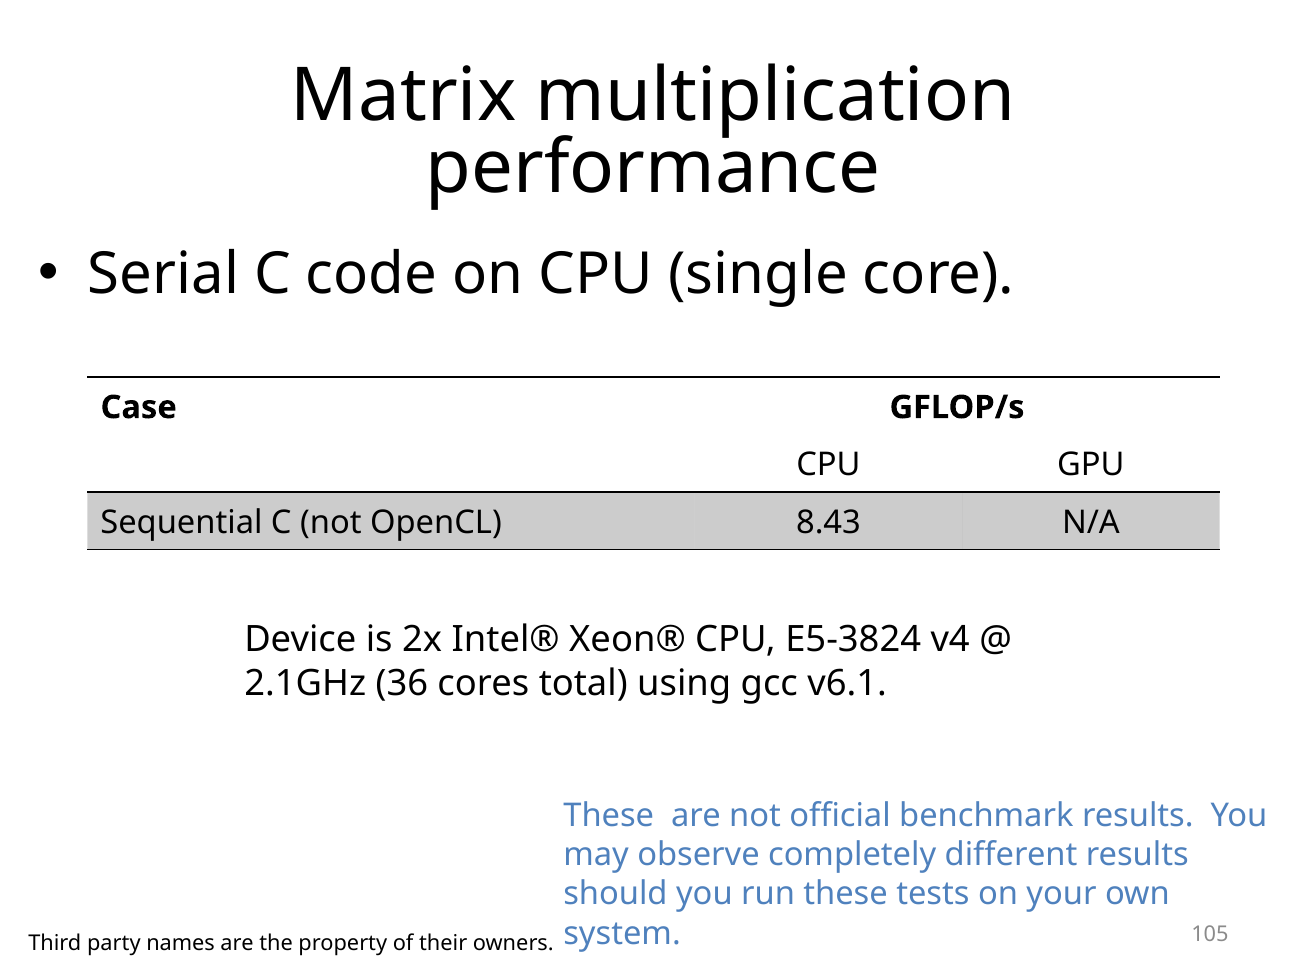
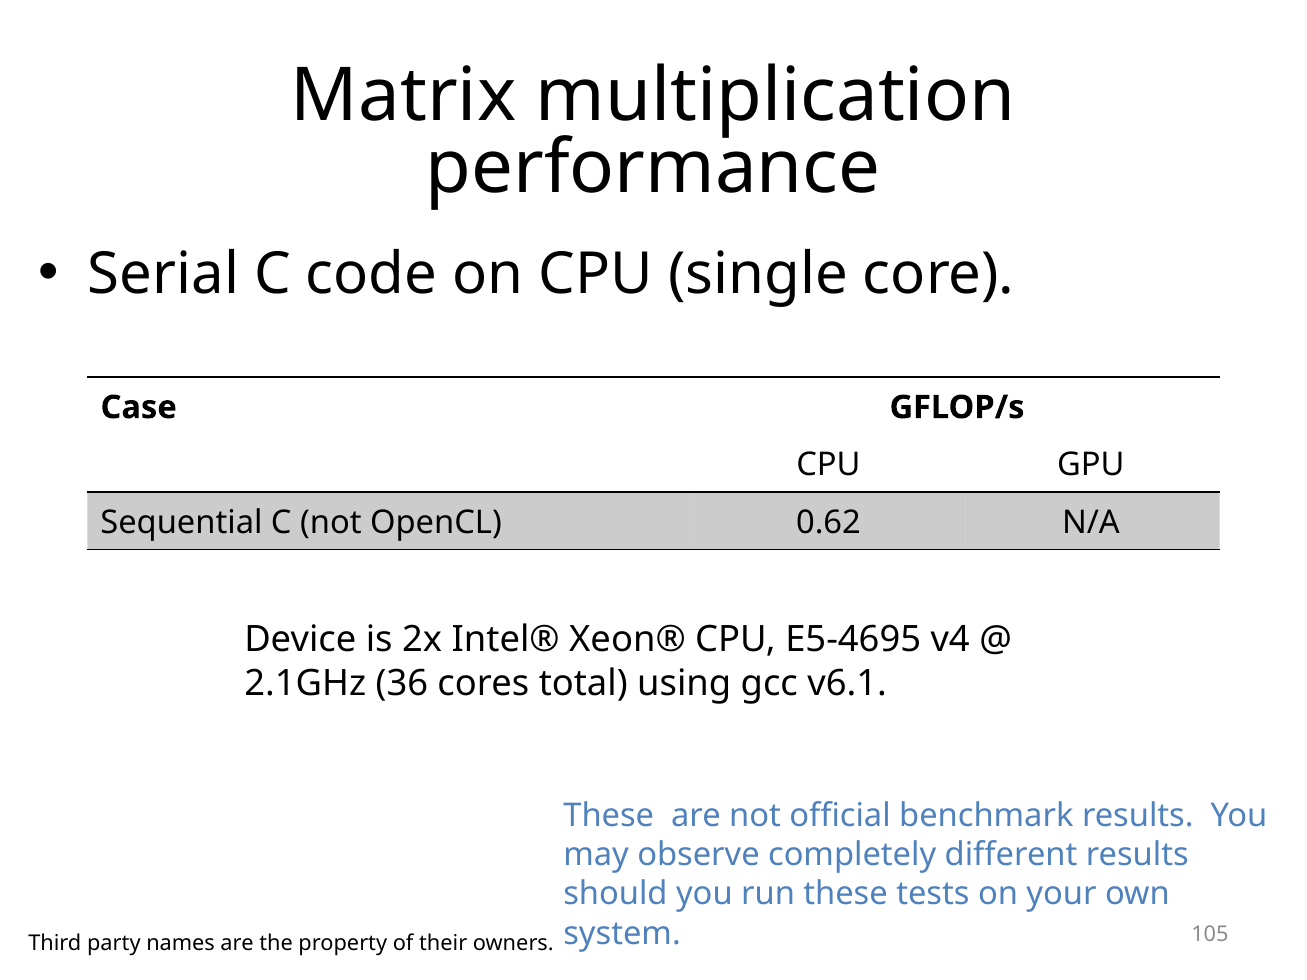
8.43: 8.43 -> 0.62 (828, 523)
E5-3824: E5-3824 -> E5-4695 (853, 640)
